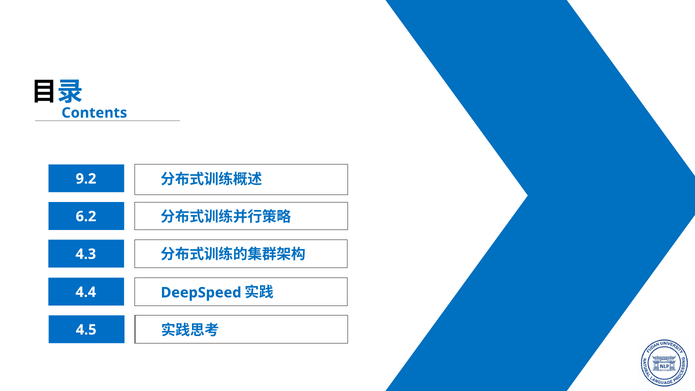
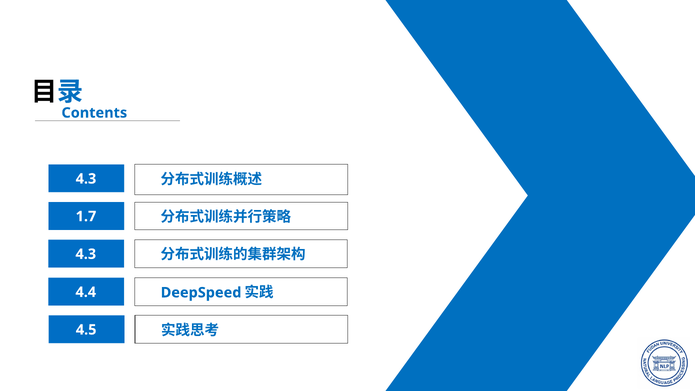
9.2: 9.2 -> 4.3 (86, 179)
6.2: 6.2 -> 1.7 (86, 216)
